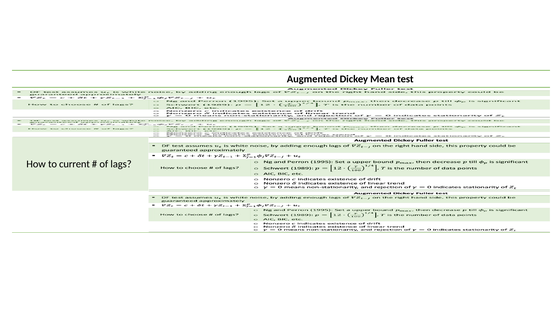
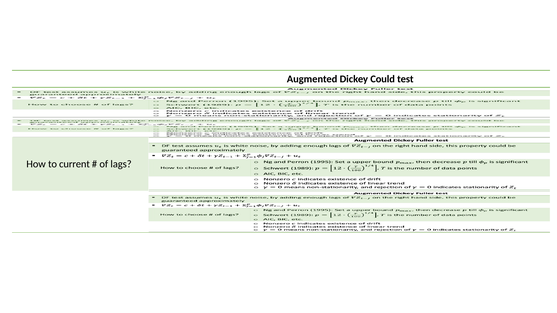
Mean: Mean -> Could (383, 79)
